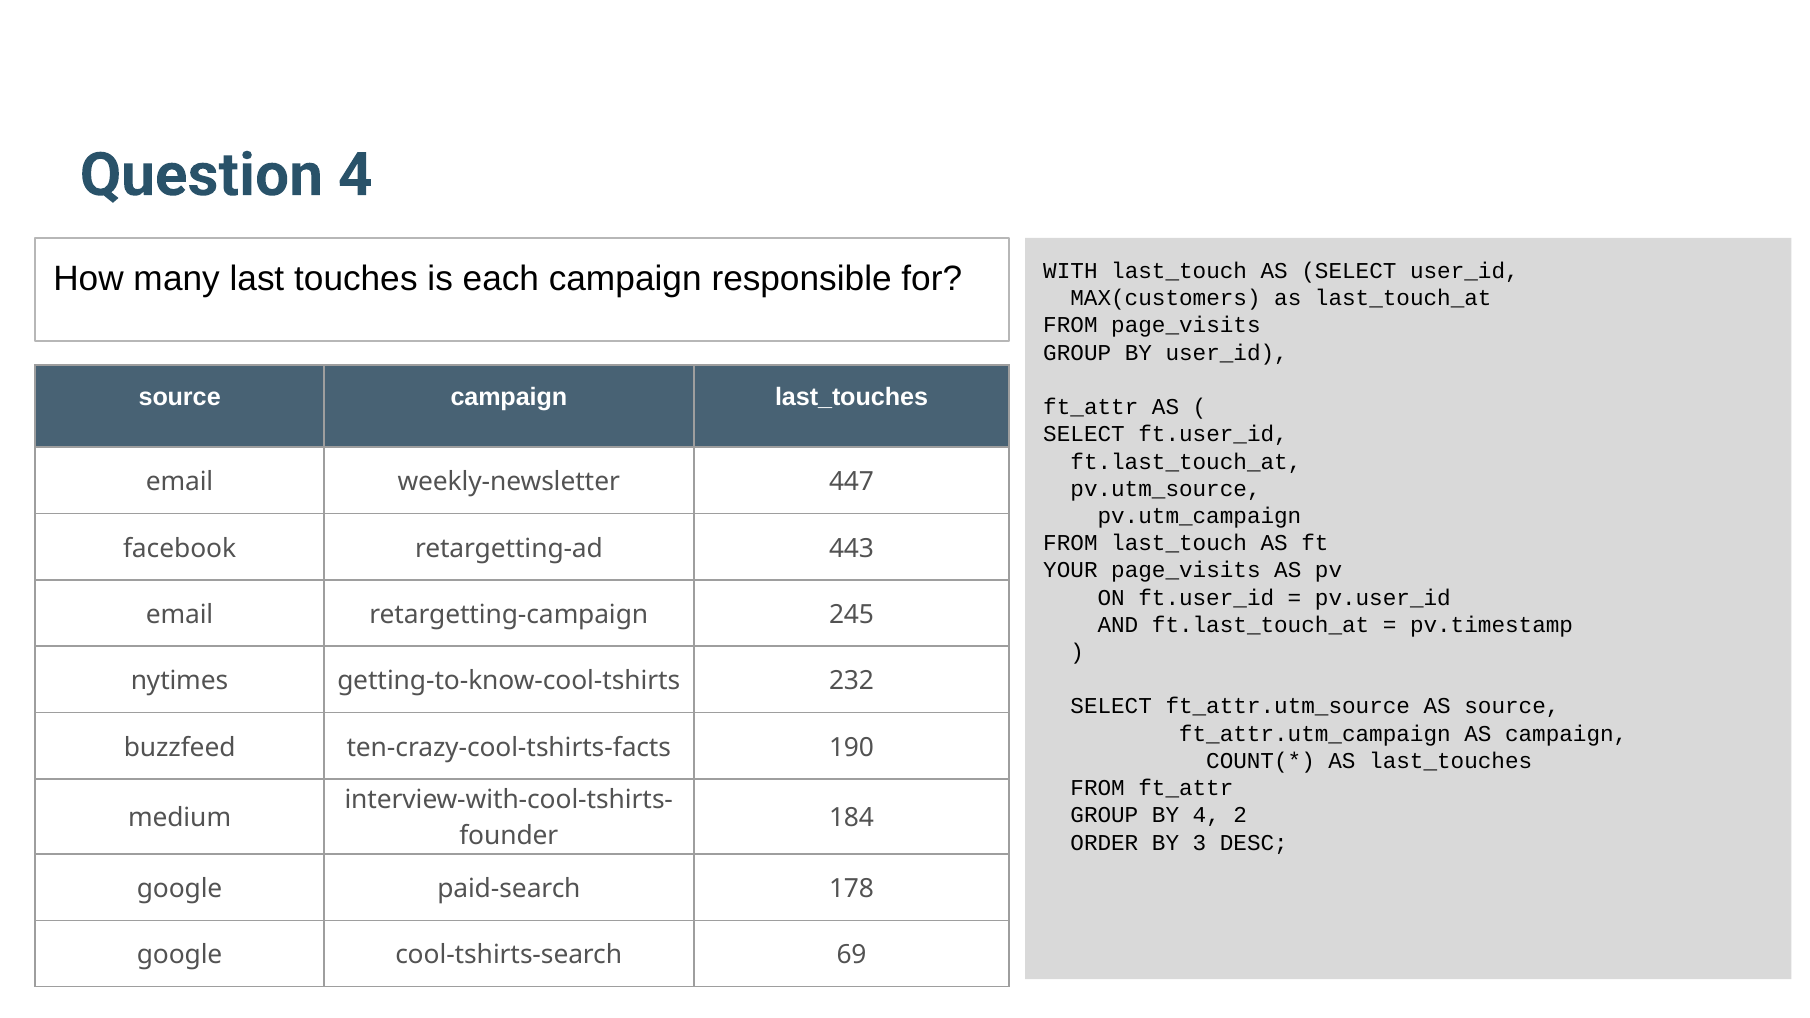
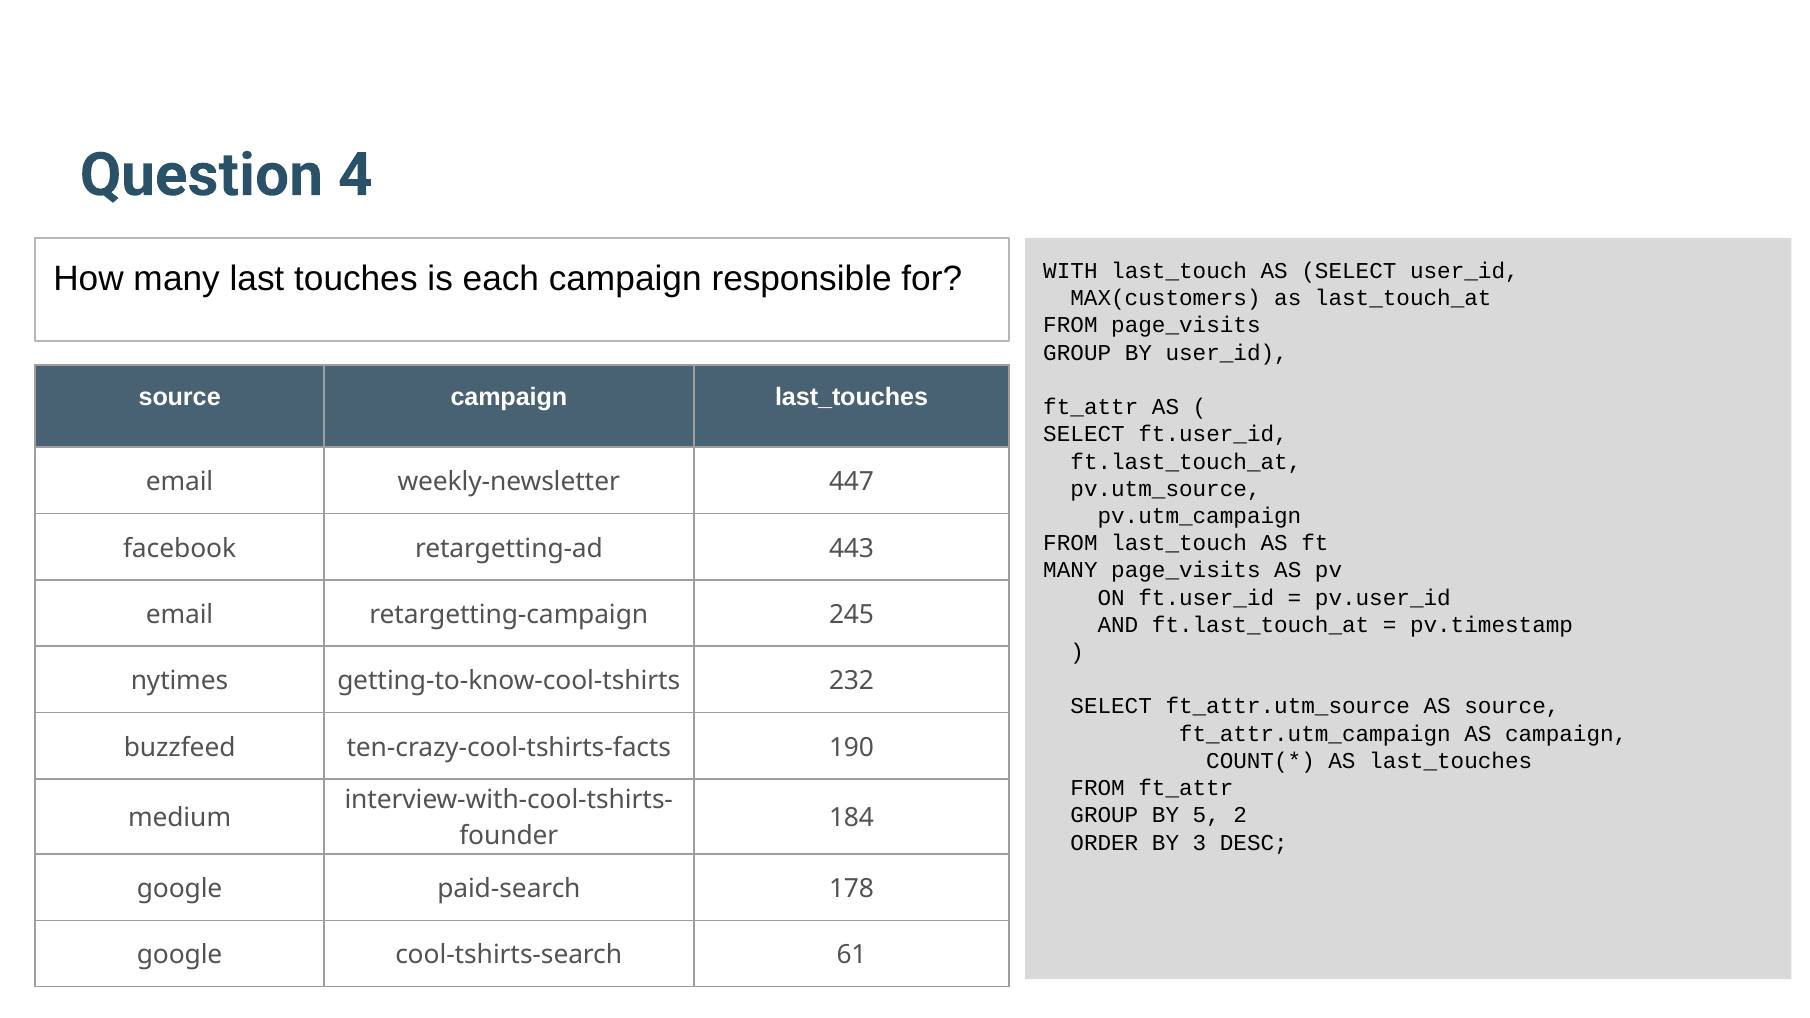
YOUR: YOUR -> MANY (1070, 571)
BY 4: 4 -> 5 (1206, 816)
69: 69 -> 61 (852, 955)
